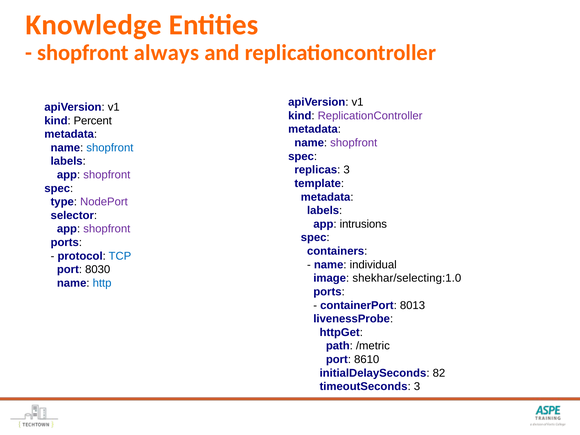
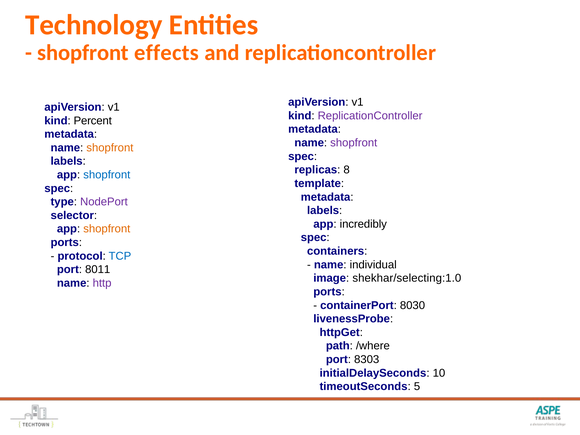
Knowledge: Knowledge -> Technology (94, 25)
always: always -> effects (167, 53)
shopfront colour: blue -> orange (110, 148)
replicas 3: 3 -> 8 (347, 170)
shopfront colour: purple -> blue (107, 175)
intrusions: intrusions -> incredibly (363, 224)
shopfront colour: purple -> orange (107, 229)
8030: 8030 -> 8011 (98, 270)
http colour: blue -> purple (102, 283)
8013: 8013 -> 8030 (412, 305)
/metric: /metric -> /where (373, 346)
8610: 8610 -> 8303 (367, 359)
82: 82 -> 10 (439, 373)
timeoutSeconds 3: 3 -> 5 (417, 387)
